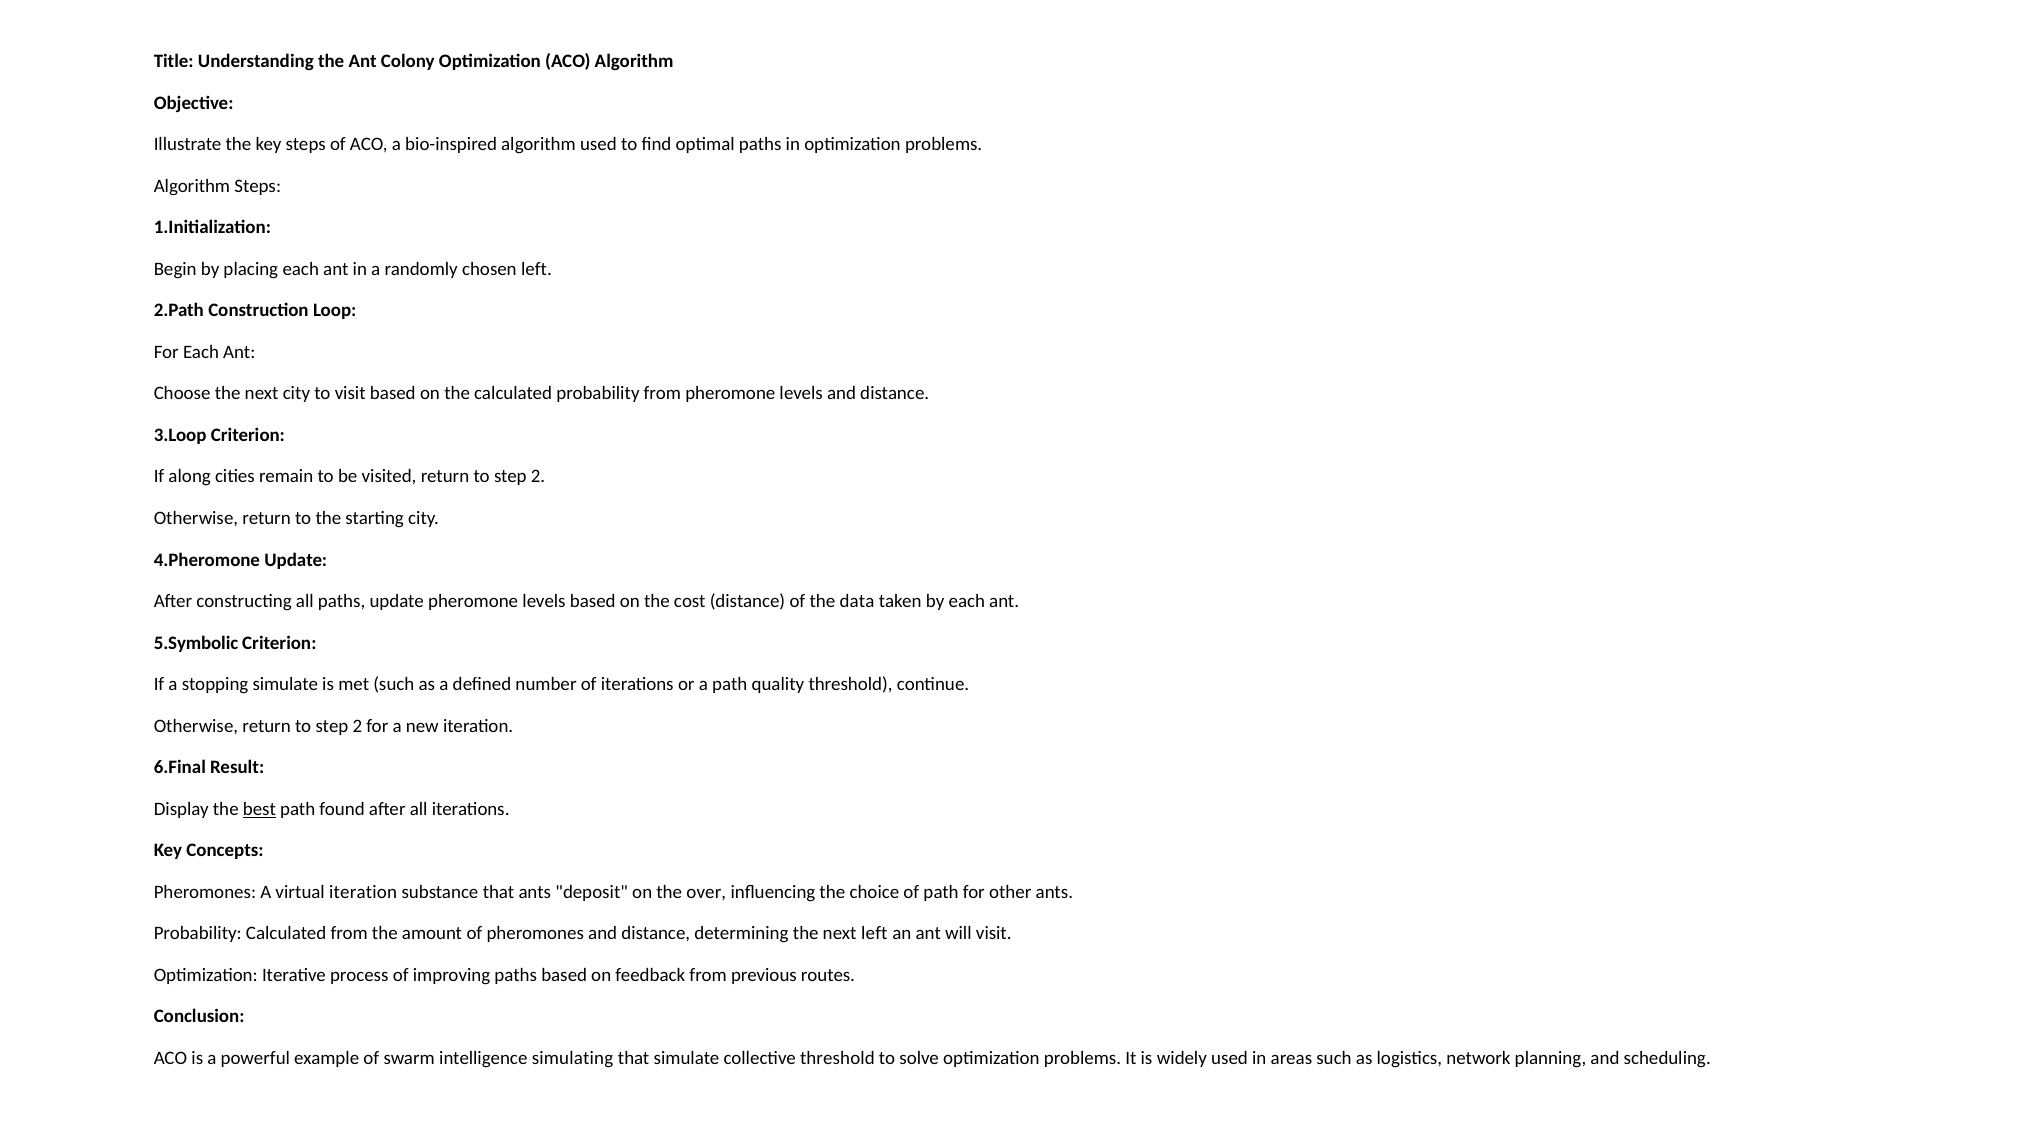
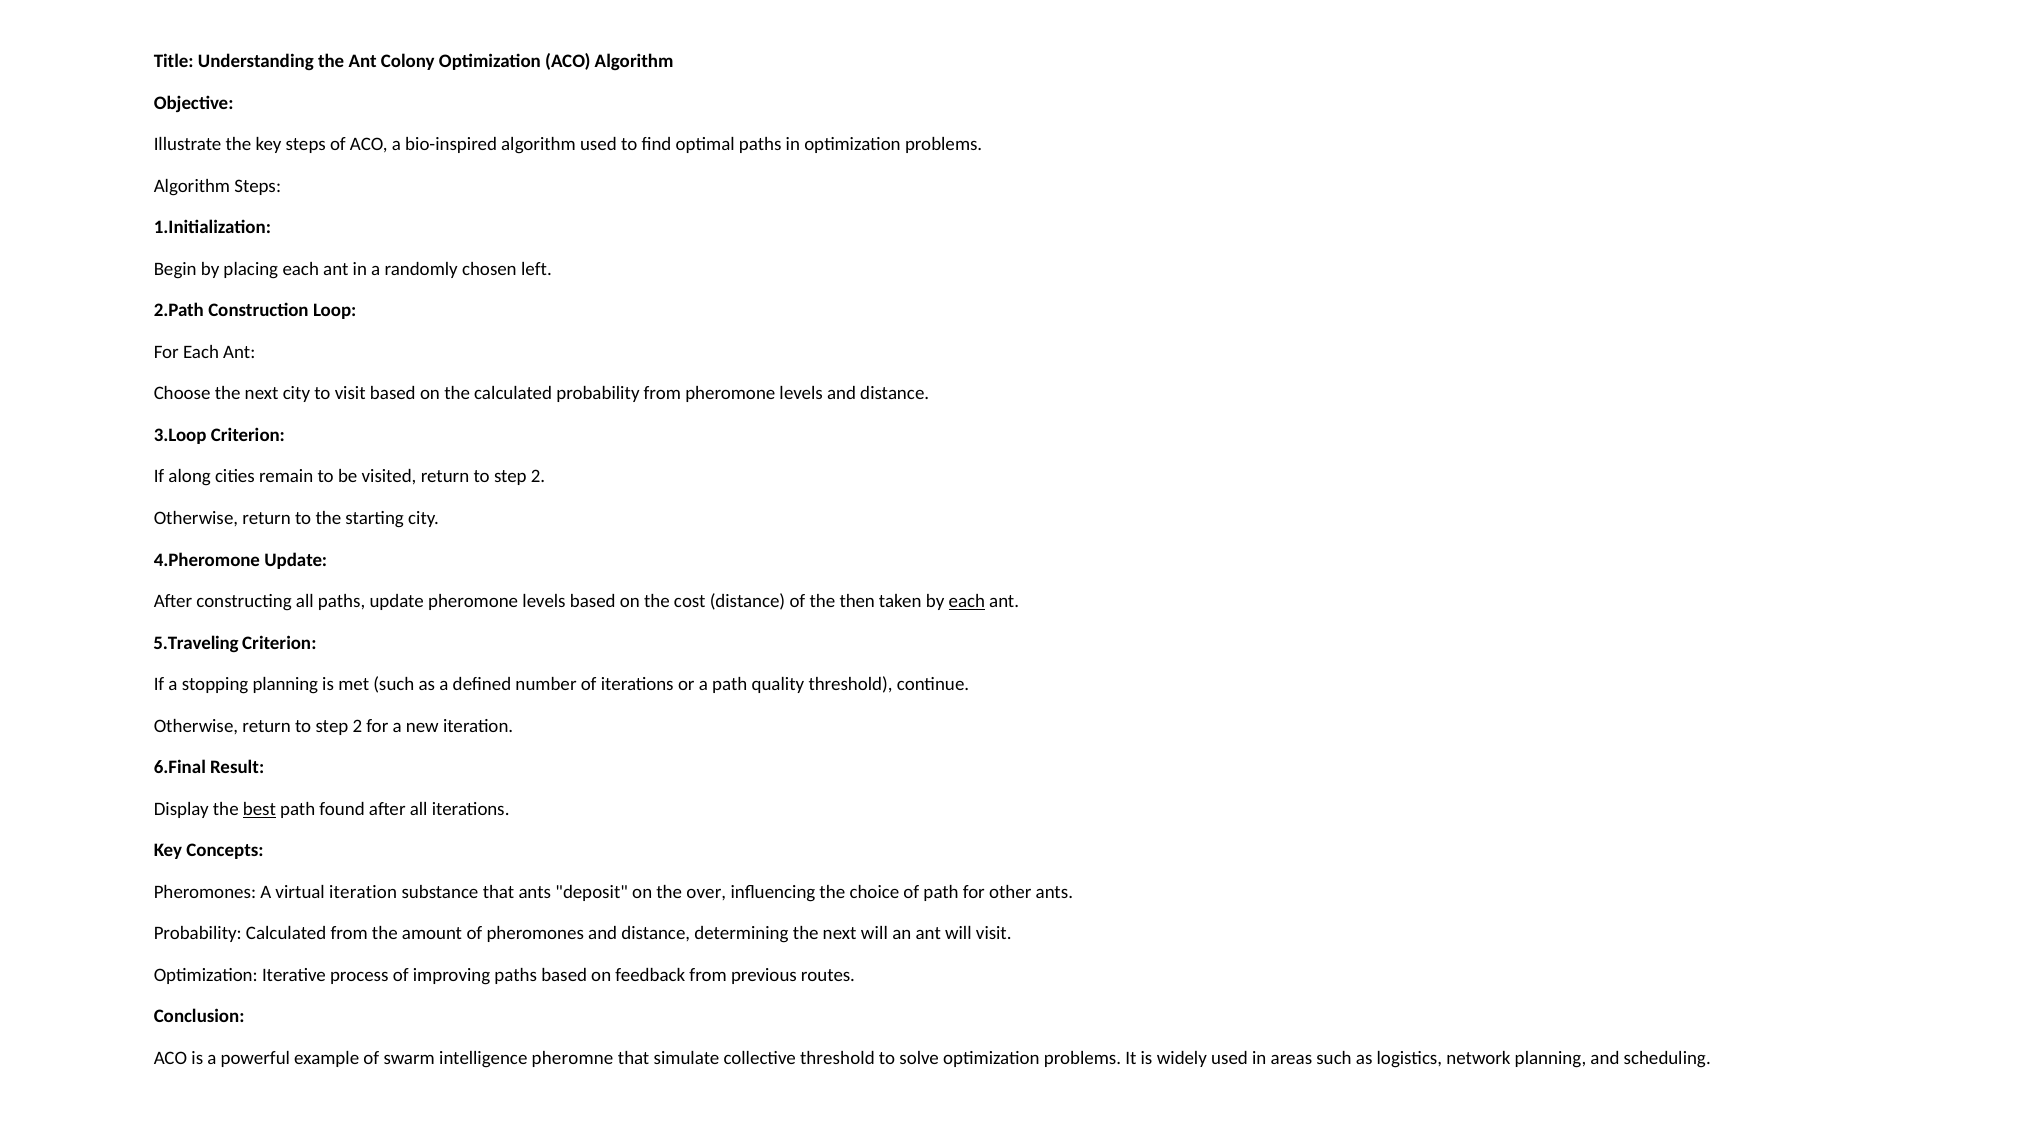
data: data -> then (857, 601)
each underline: none -> present (967, 601)
5.Symbolic: 5.Symbolic -> 5.Traveling (196, 643)
stopping simulate: simulate -> planning (285, 684)
next left: left -> will (874, 934)
simulating: simulating -> pheromne (573, 1058)
